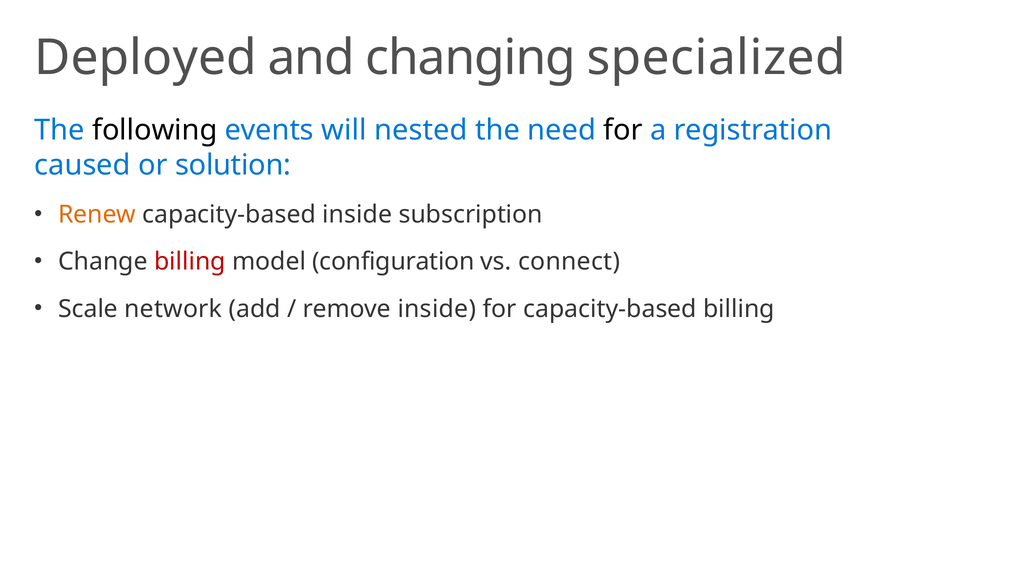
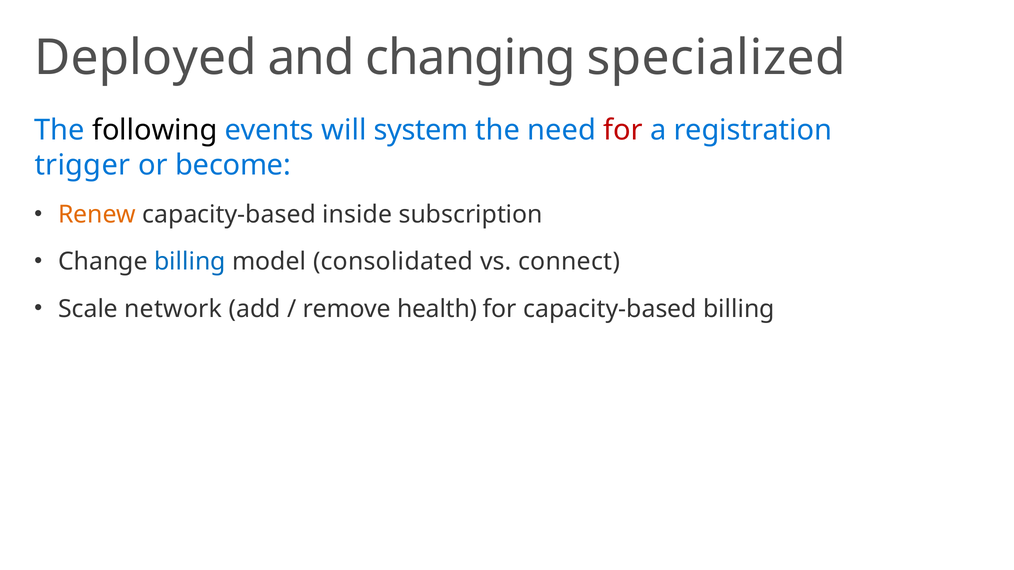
nested: nested -> system (421, 130)
for colour: black -> red (623, 130)
caused: caused -> trigger (82, 165)
solution: solution -> become (233, 165)
billing colour: red -> blue (190, 262)
configuration: configuration -> consolidated (393, 262)
remove inside: inside -> health (437, 309)
